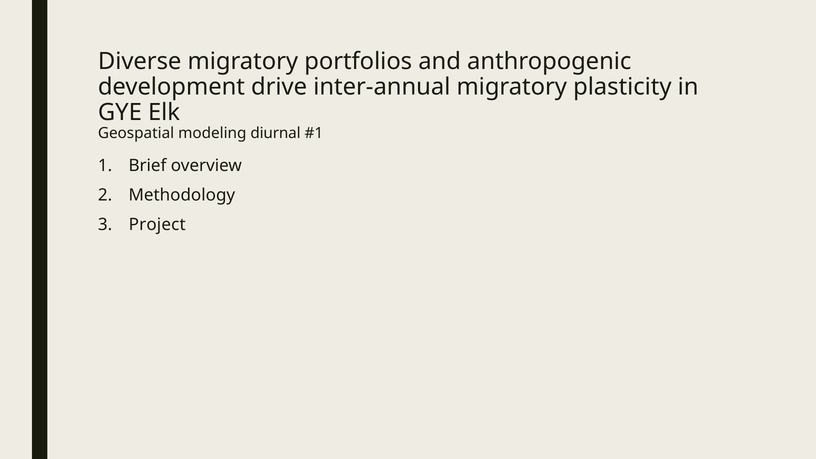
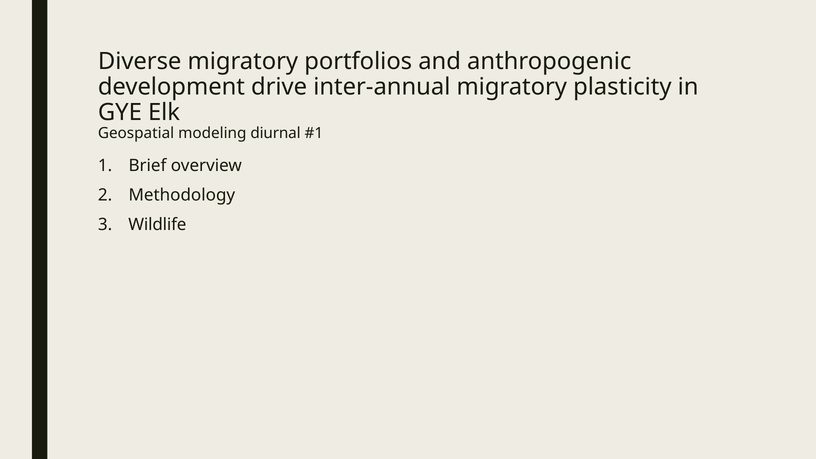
Project: Project -> Wildlife (157, 225)
